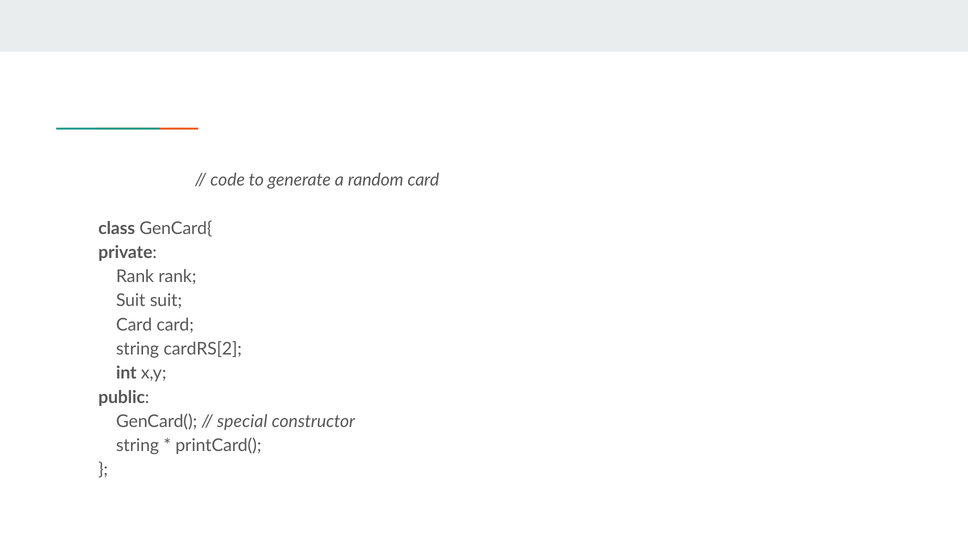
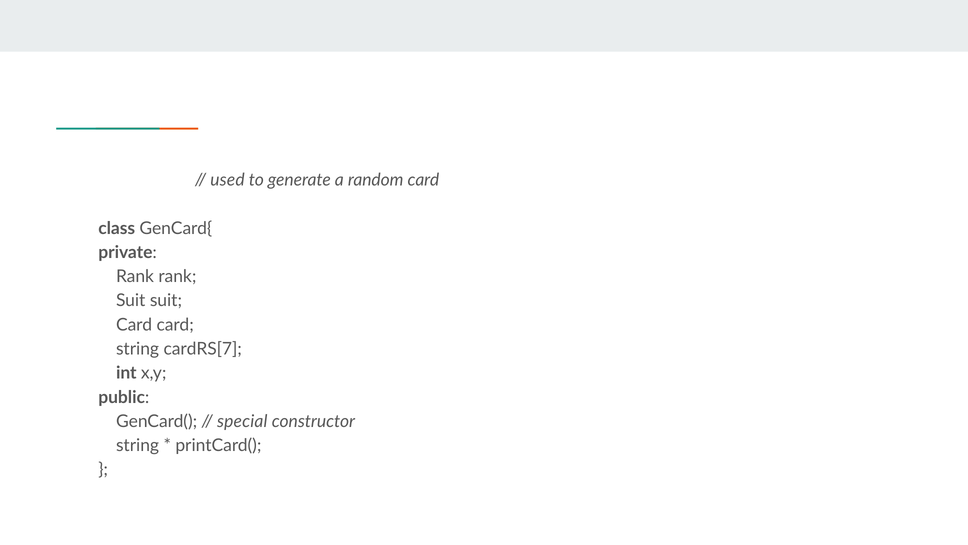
code: code -> used (227, 180)
cardRS[2: cardRS[2 -> cardRS[7 (203, 349)
